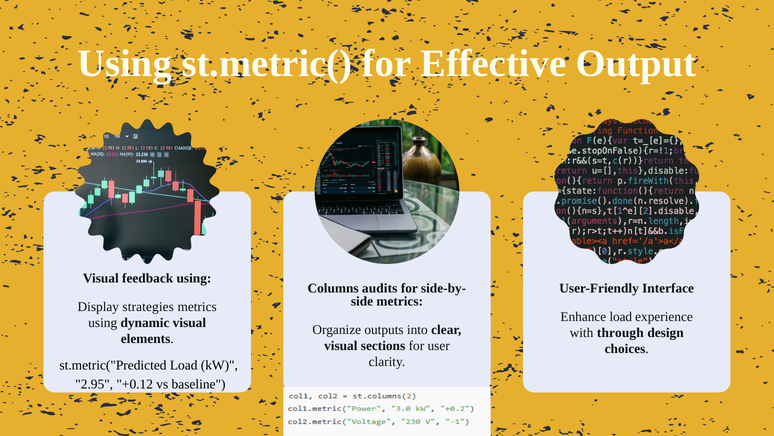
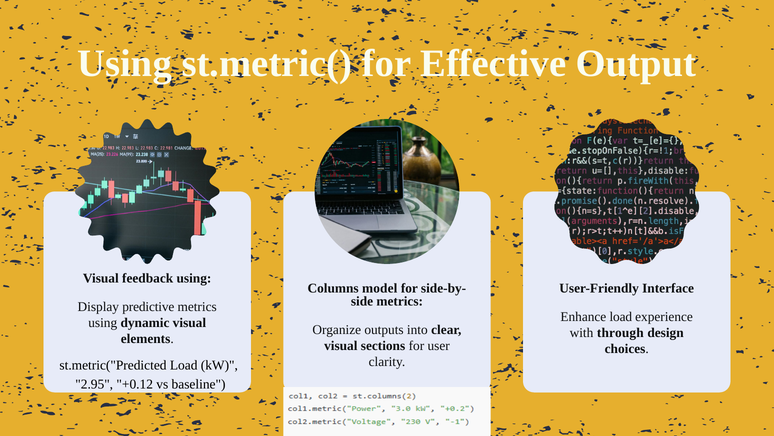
audits: audits -> model (380, 288)
strategies: strategies -> predictive (148, 306)
